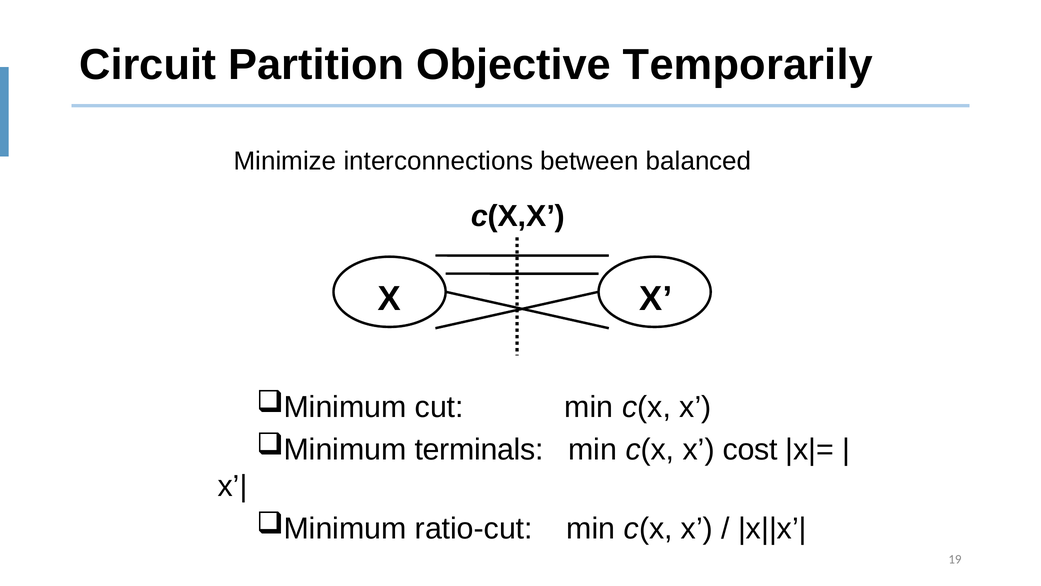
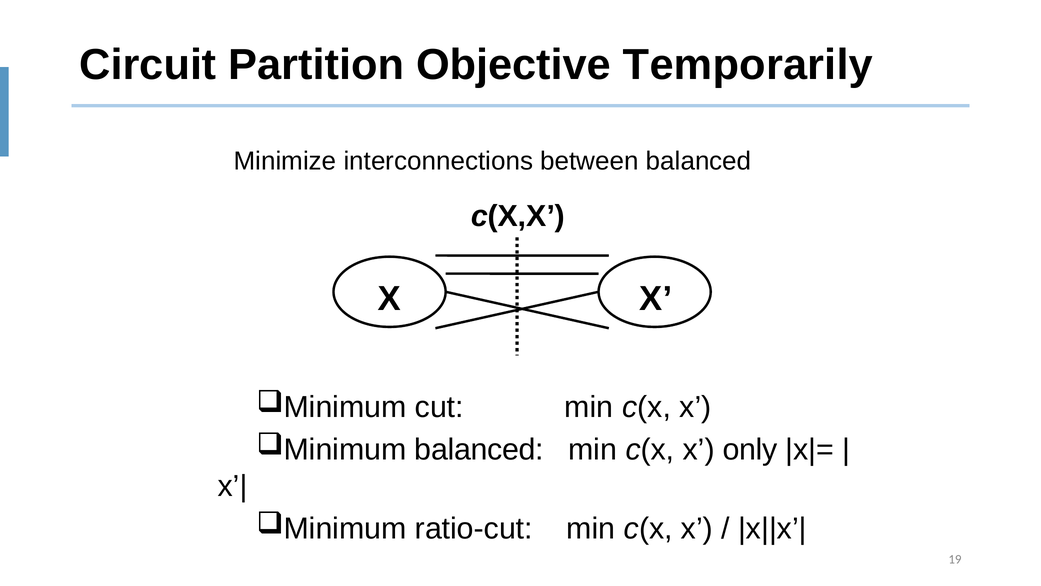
terminals: terminals -> balanced (479, 449)
cost: cost -> only (750, 449)
